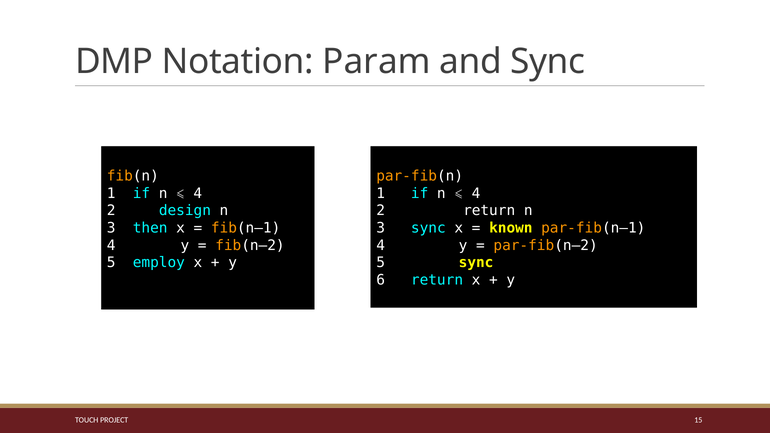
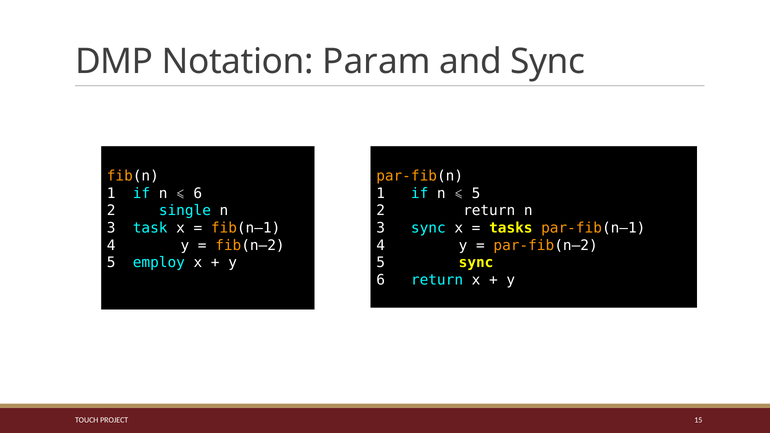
4: 4 -> 6 (198, 193)
4: 4 -> 5 (476, 193)
design: design -> single (185, 211)
then: then -> task (150, 228)
known: known -> tasks (511, 228)
